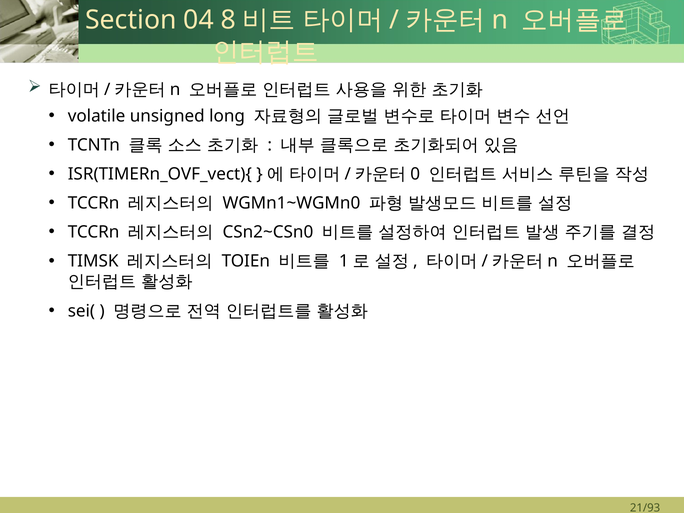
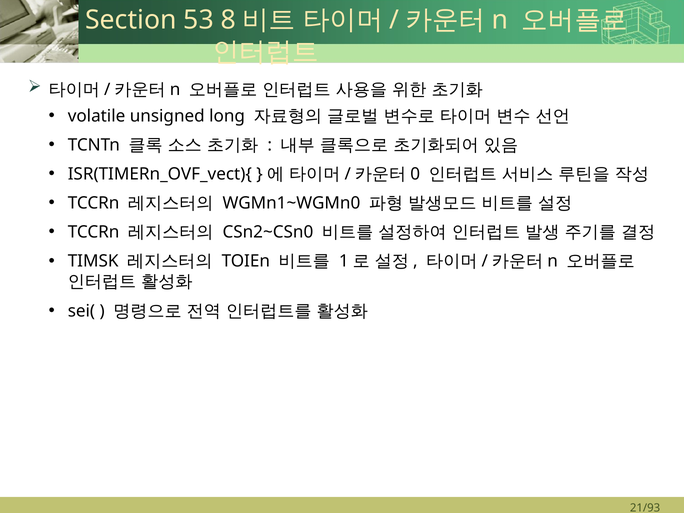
04: 04 -> 53 (199, 20)
